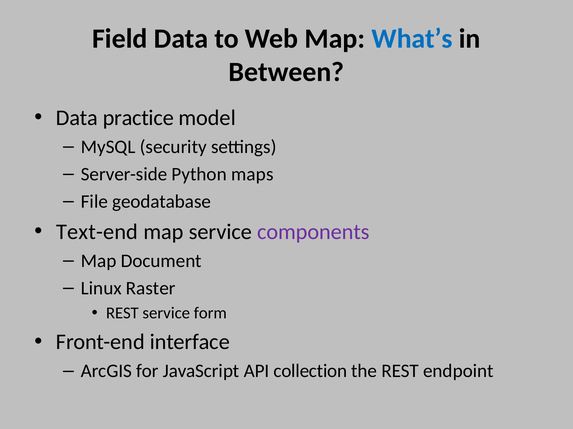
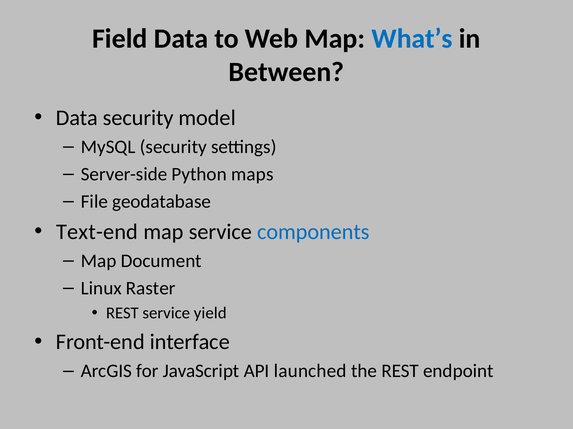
Data practice: practice -> security (138, 118)
components colour: purple -> blue (313, 232)
form: form -> yield (210, 314)
collection: collection -> launched (310, 372)
